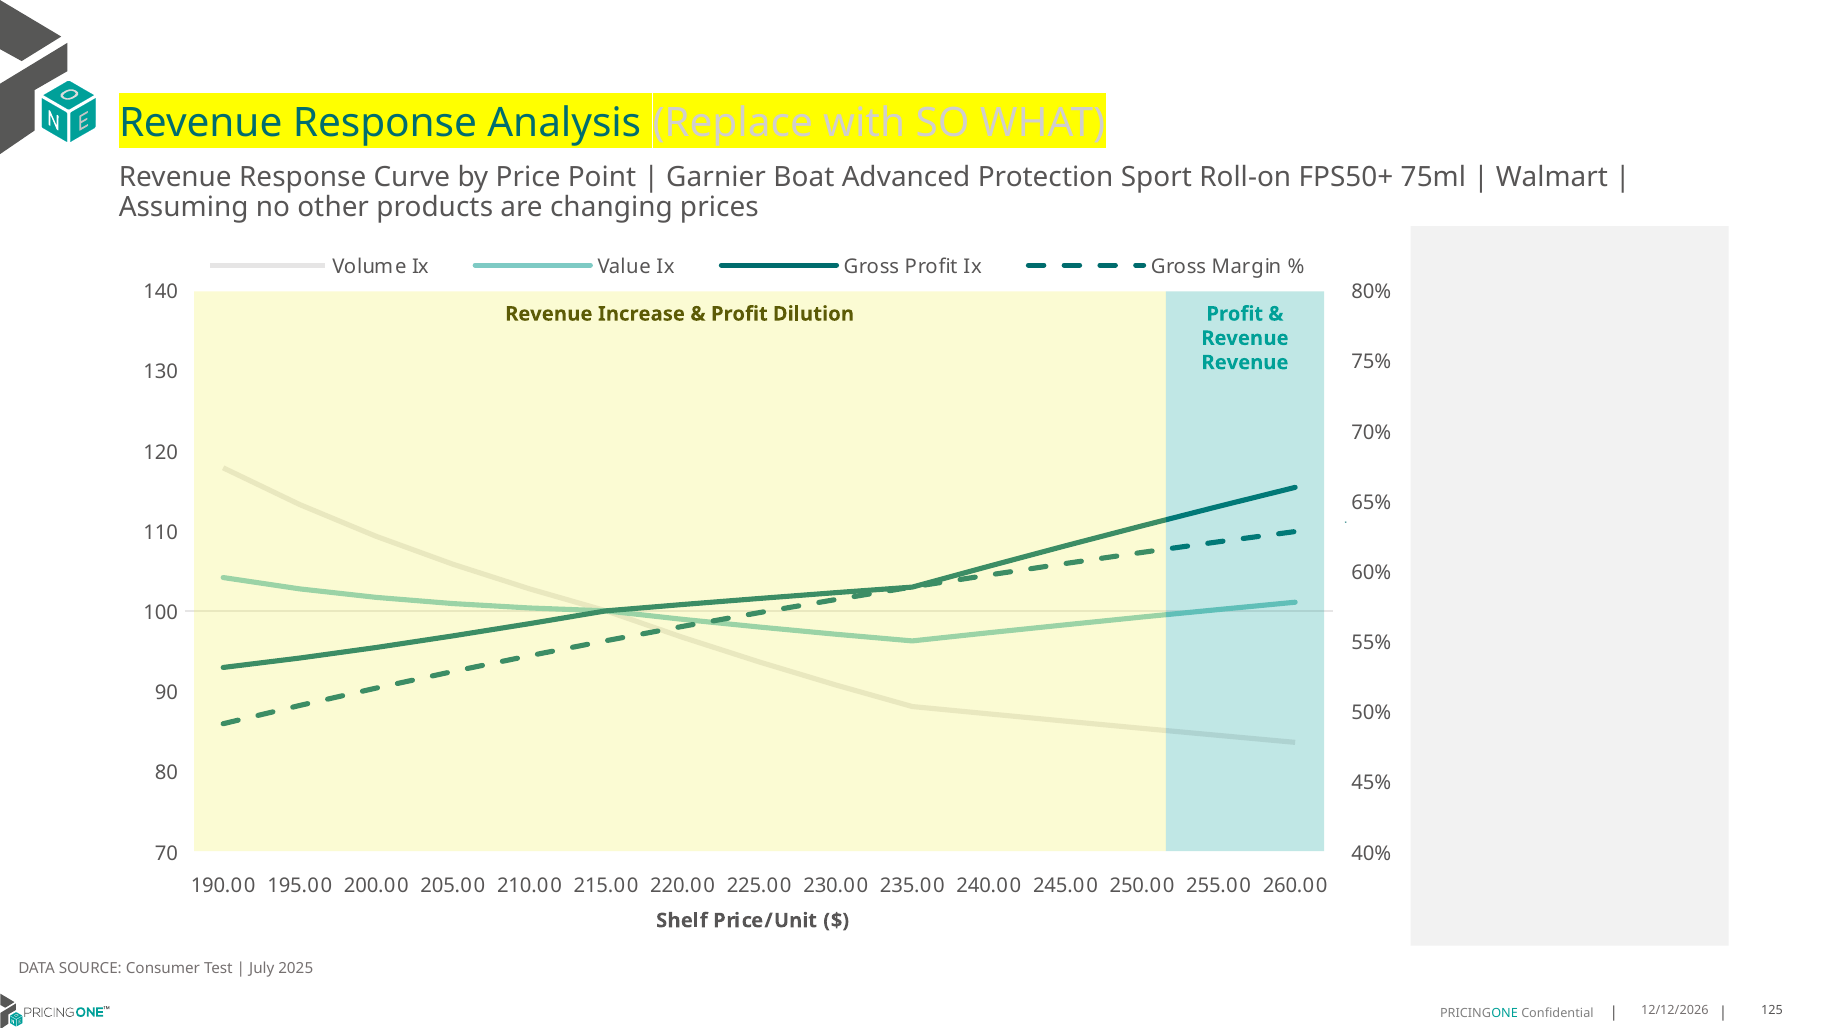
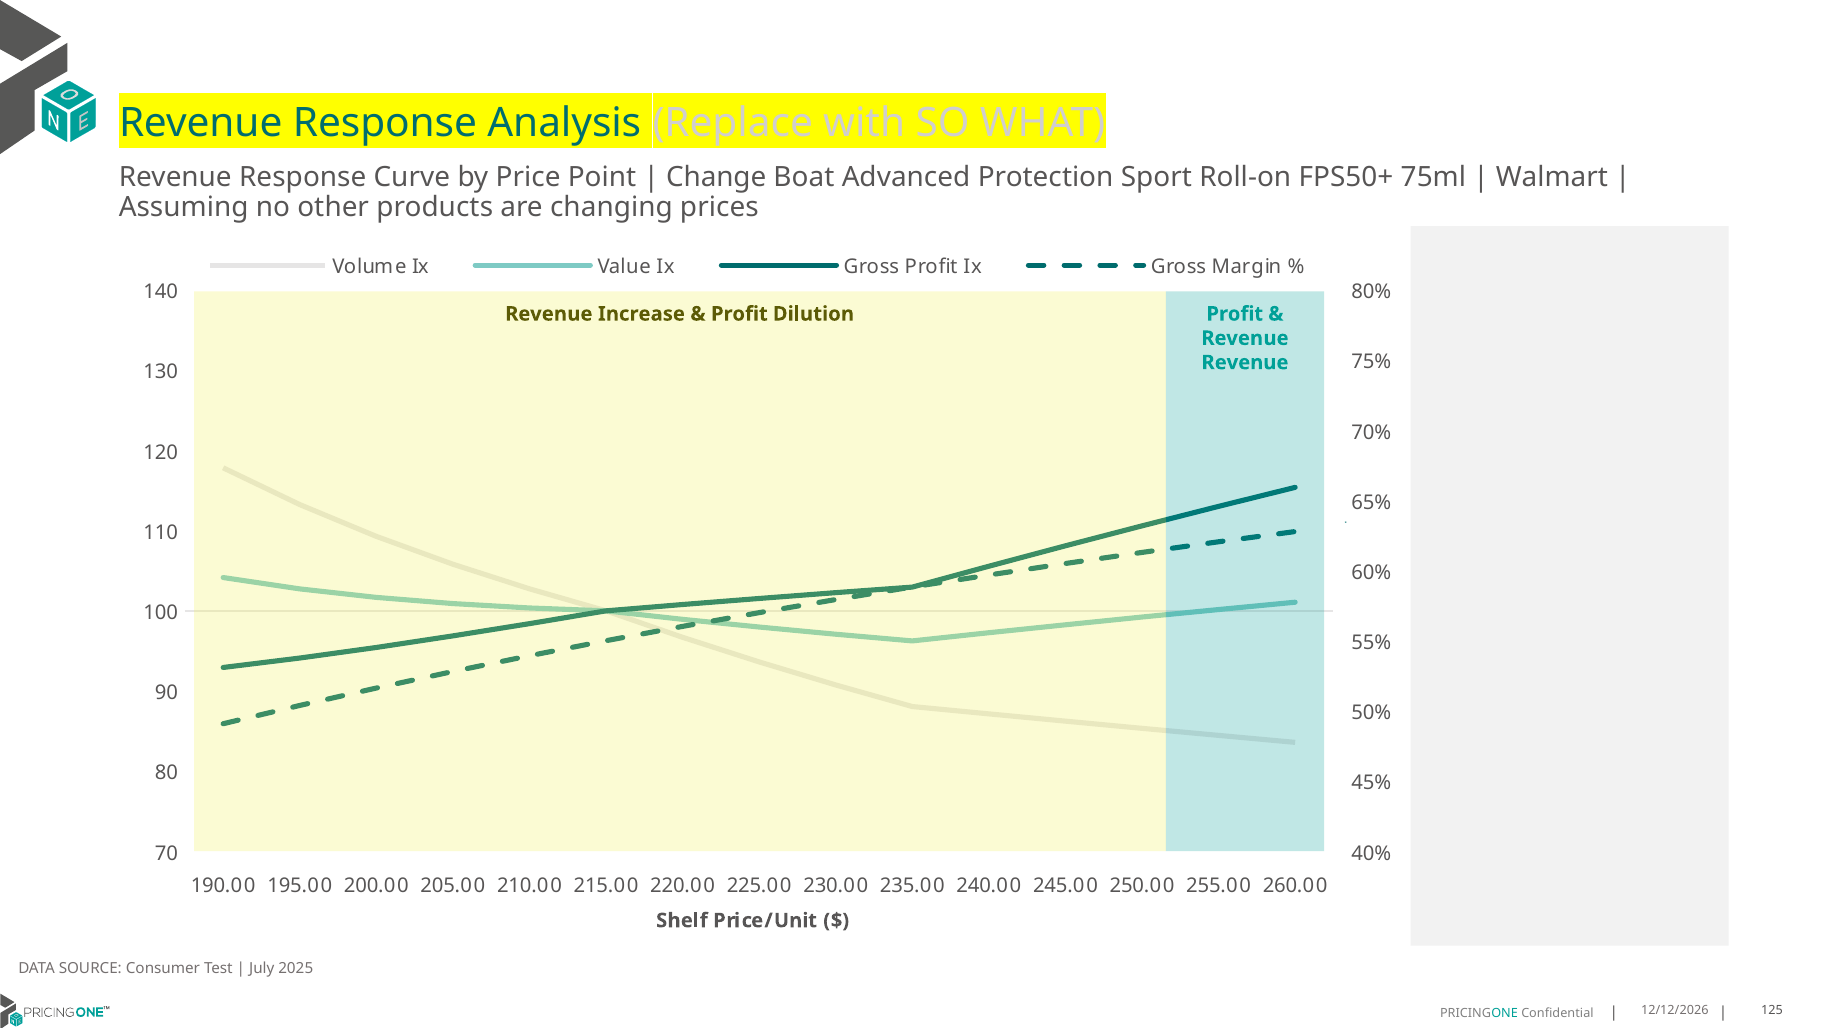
Garnier: Garnier -> Change (716, 177)
